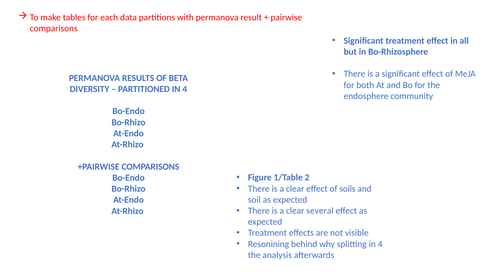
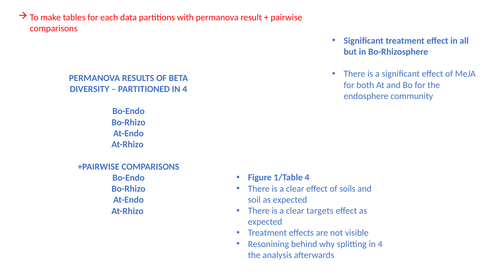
1/Table 2: 2 -> 4 (307, 178)
several: several -> targets (320, 211)
